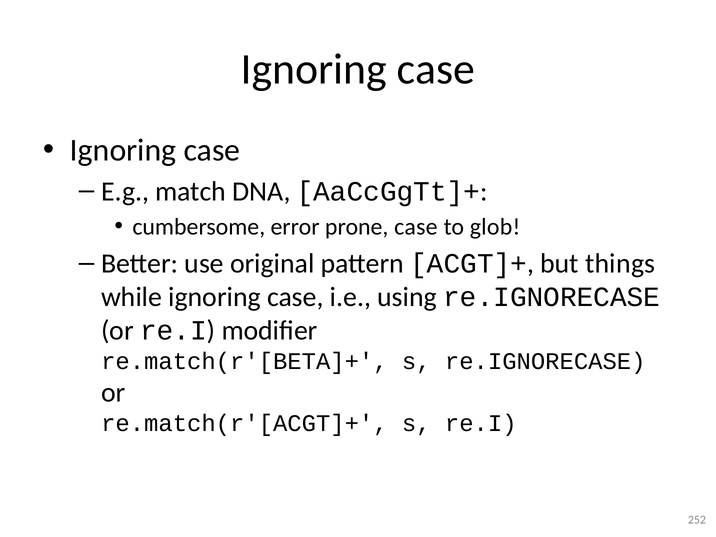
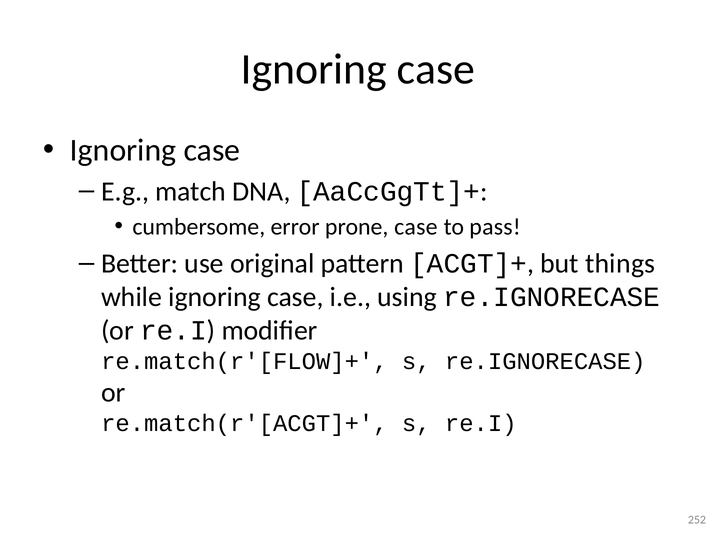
glob: glob -> pass (495, 227)
re.match(r'[BETA]+: re.match(r'[BETA]+ -> re.match(r'[FLOW]+ (244, 361)
